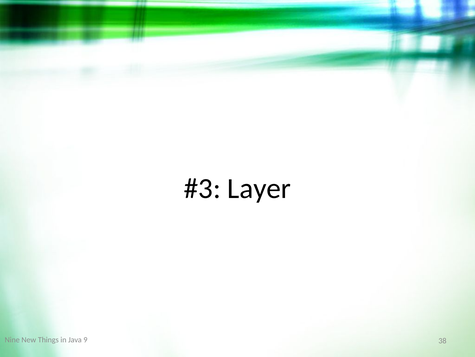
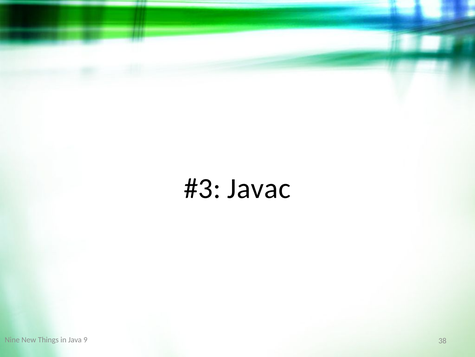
Layer: Layer -> Javac (259, 188)
